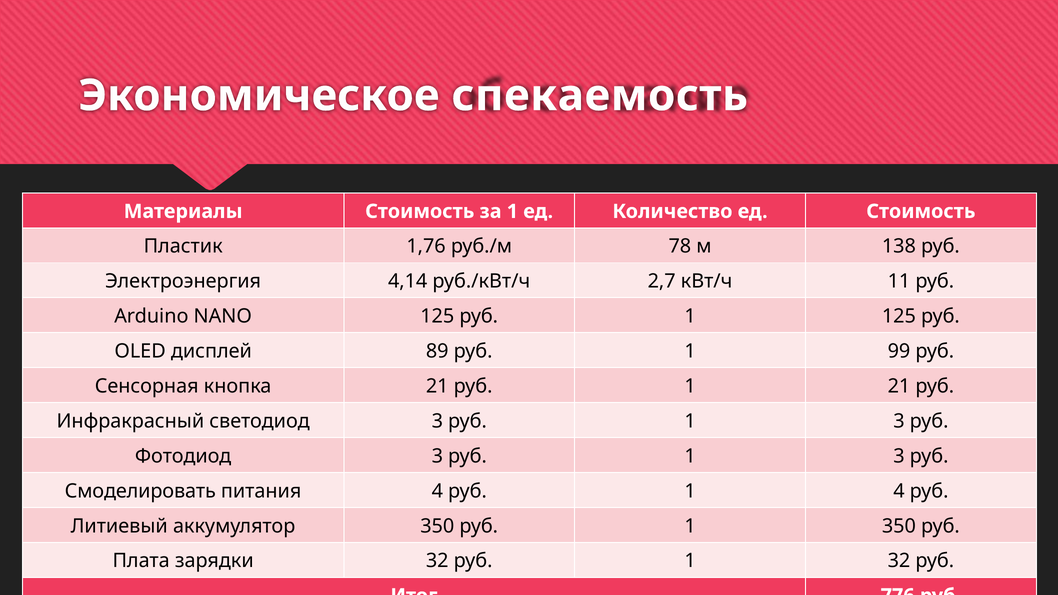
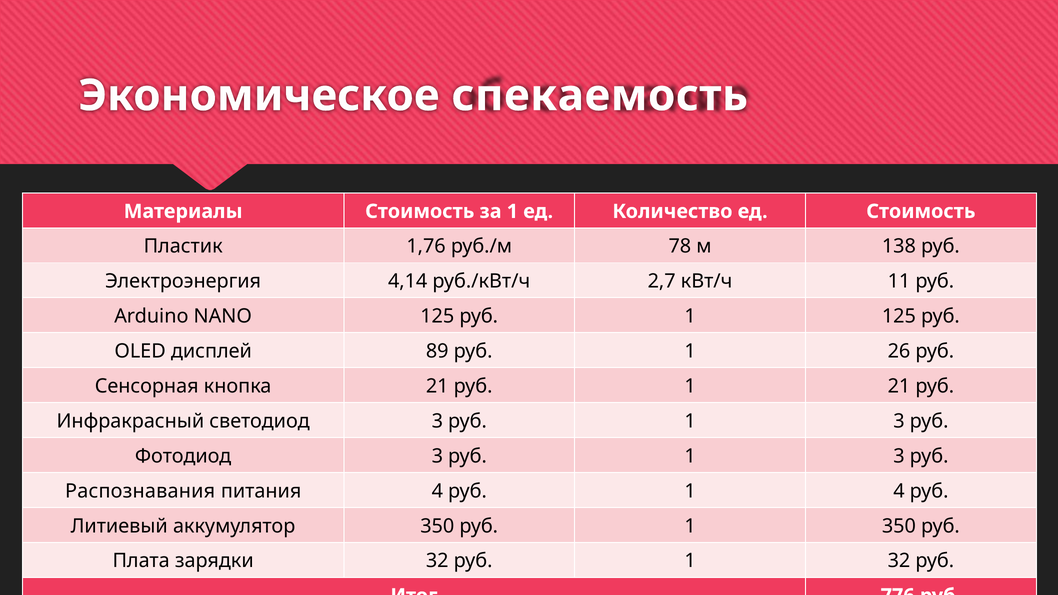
99: 99 -> 26 (899, 351)
Смоделировать: Смоделировать -> Распознавания (140, 491)
